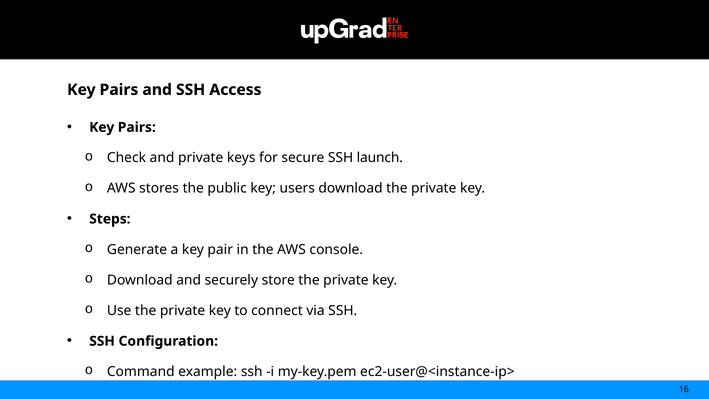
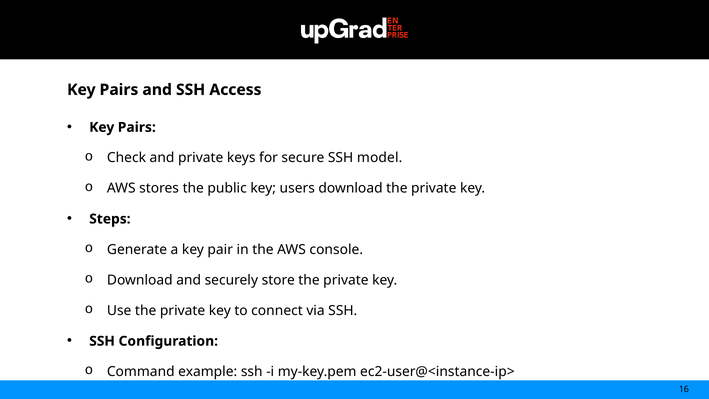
launch: launch -> model (380, 158)
